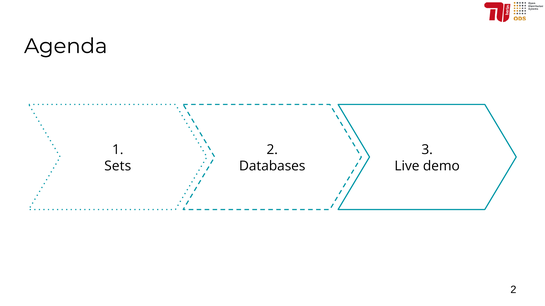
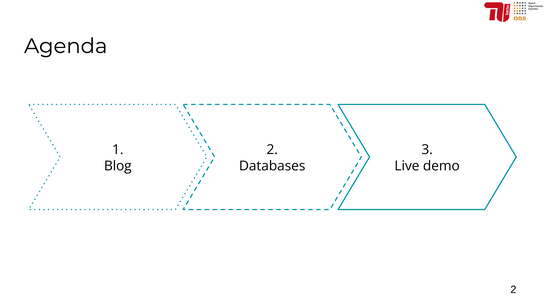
Sets: Sets -> Blog (118, 166)
